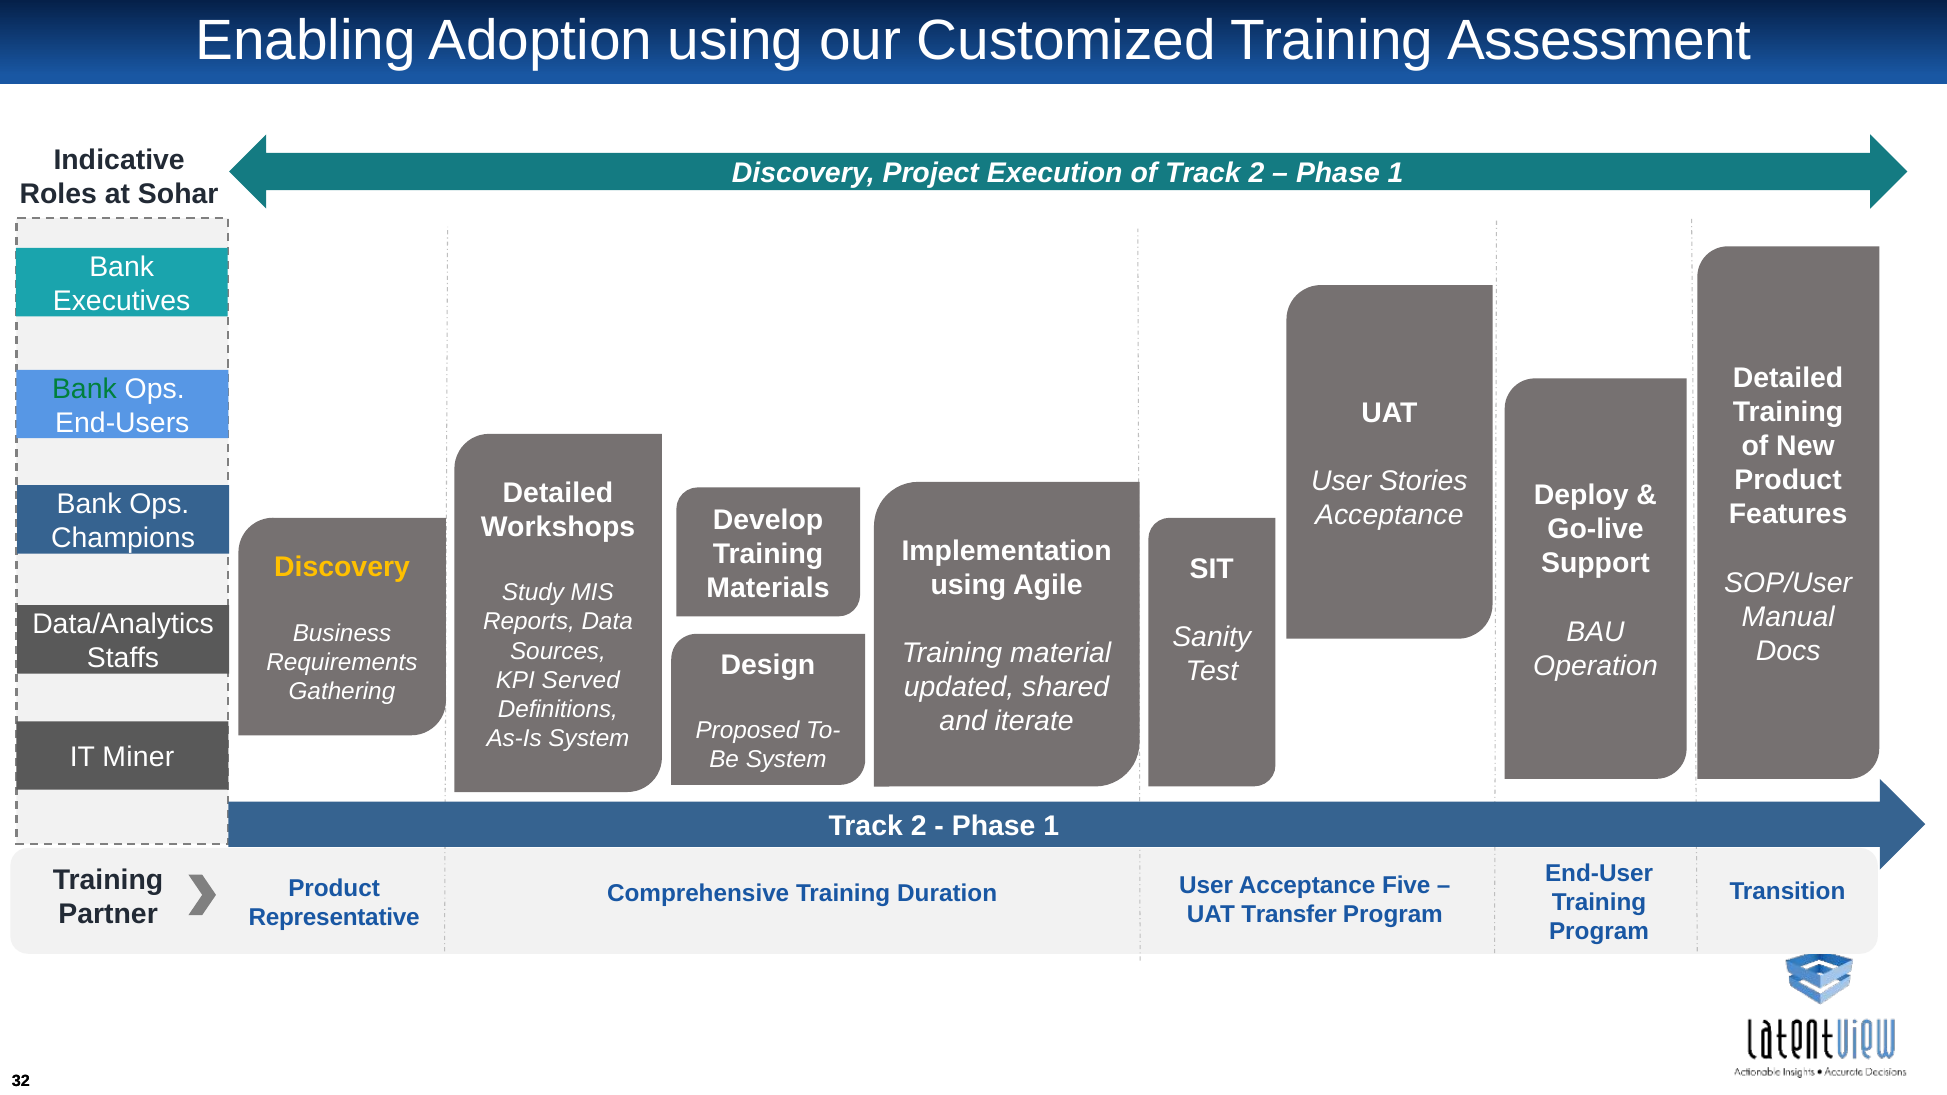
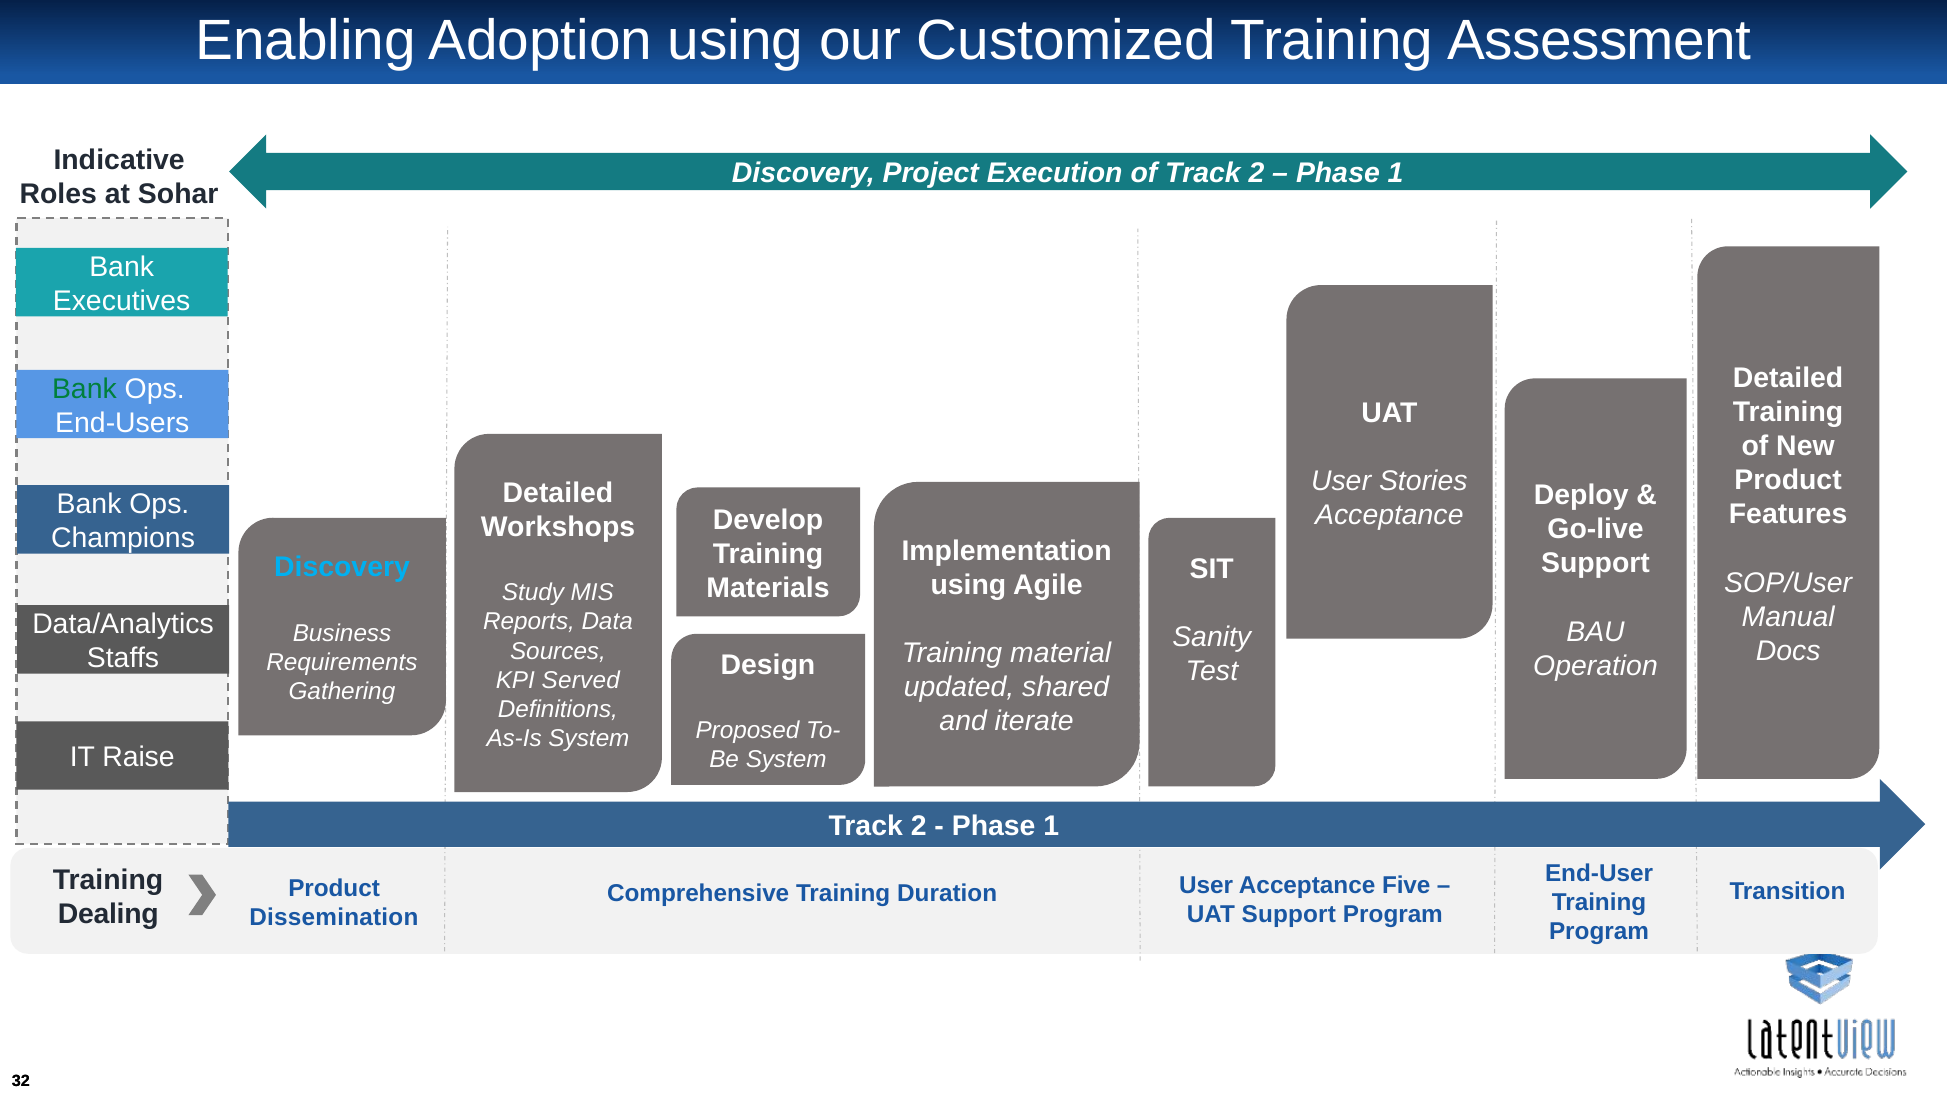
Discovery colour: yellow -> light blue (342, 568)
Miner: Miner -> Raise (139, 758)
Partner: Partner -> Dealing (108, 914)
UAT Transfer: Transfer -> Support (1289, 915)
Representative: Representative -> Dissemination (334, 918)
